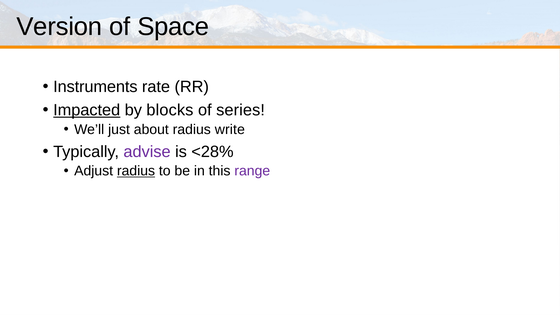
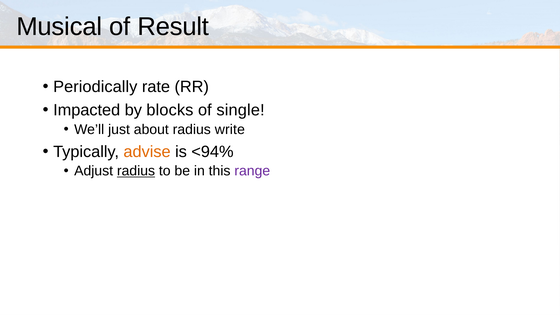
Version: Version -> Musical (59, 27)
Space: Space -> Result (173, 27)
Instruments: Instruments -> Periodically (95, 87)
Impacted underline: present -> none (87, 110)
series: series -> single (241, 110)
advise colour: purple -> orange (147, 152)
<28%: <28% -> <94% (212, 152)
